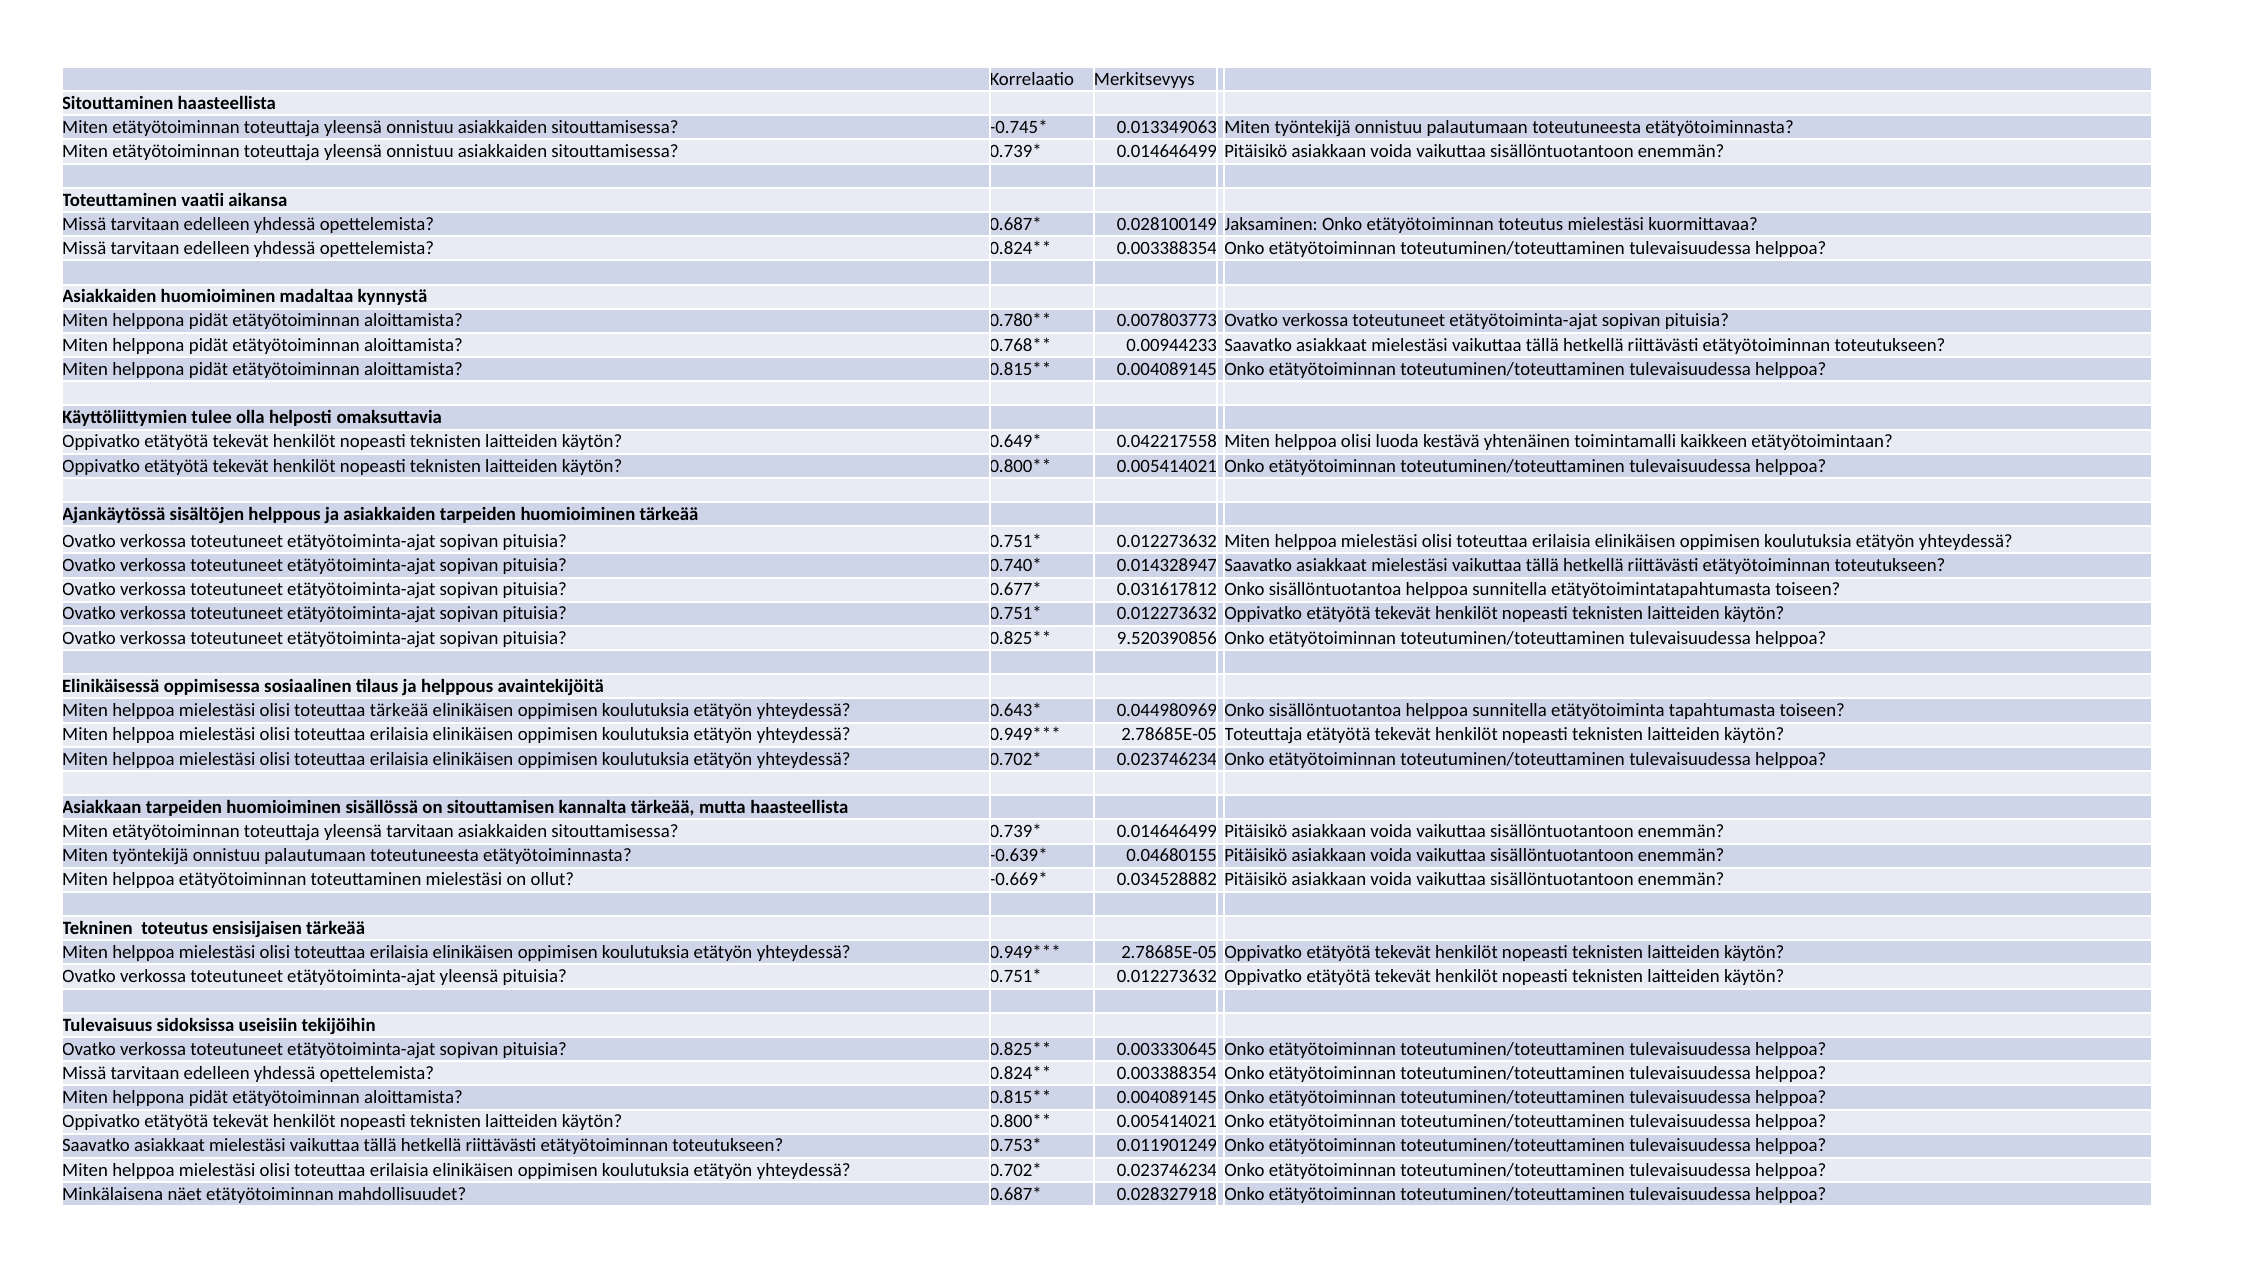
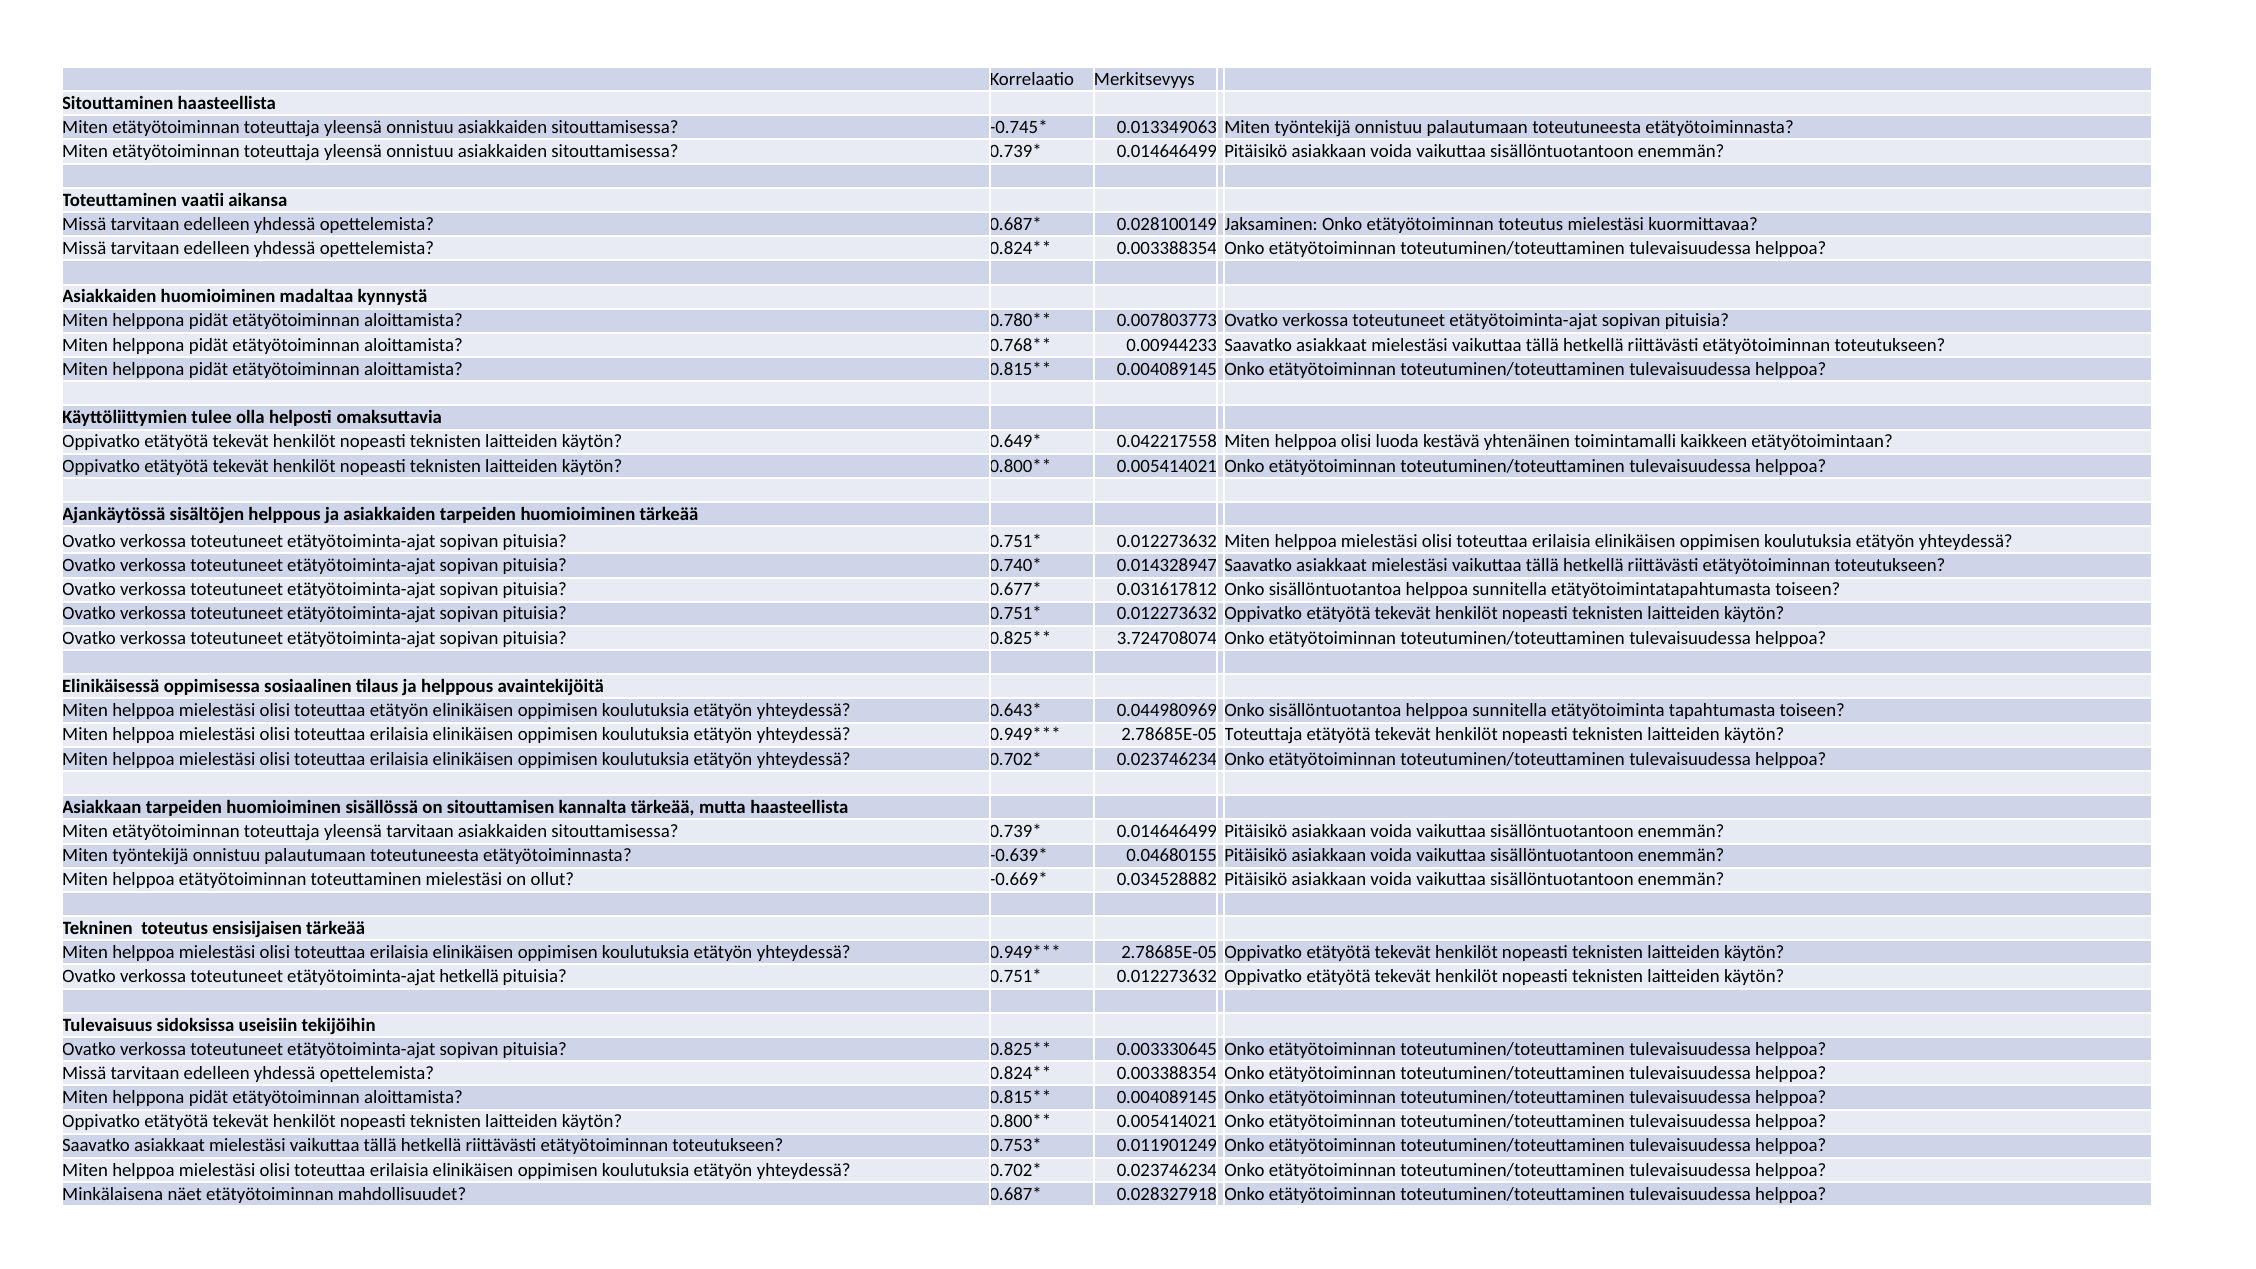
9.520390856: 9.520390856 -> 3.724708074 (1167, 638)
toteuttaa tärkeää: tärkeää -> etätyön (399, 710)
etätyötoiminta-ajat yleensä: yleensä -> hetkellä (469, 976)
